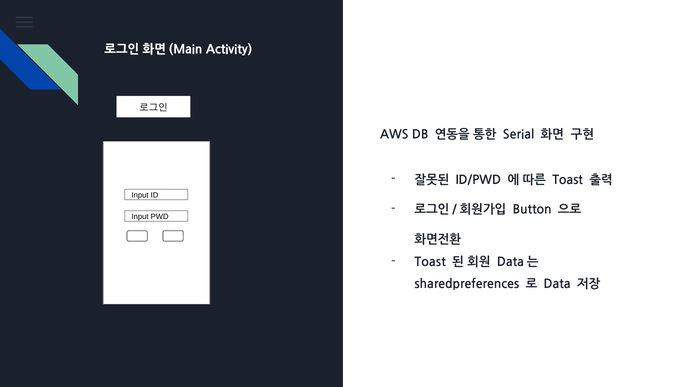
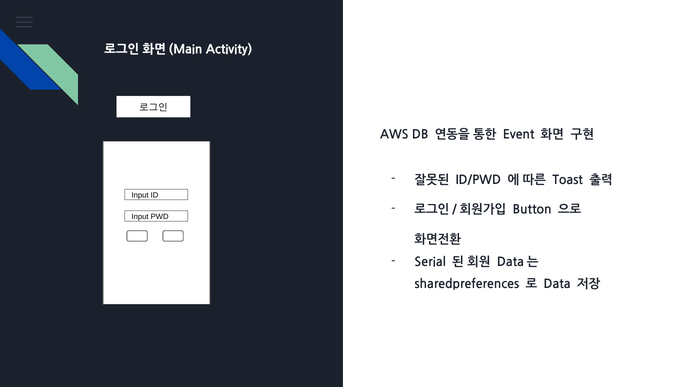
Serial: Serial -> Event (519, 135)
Toast: Toast -> Serial (430, 262)
